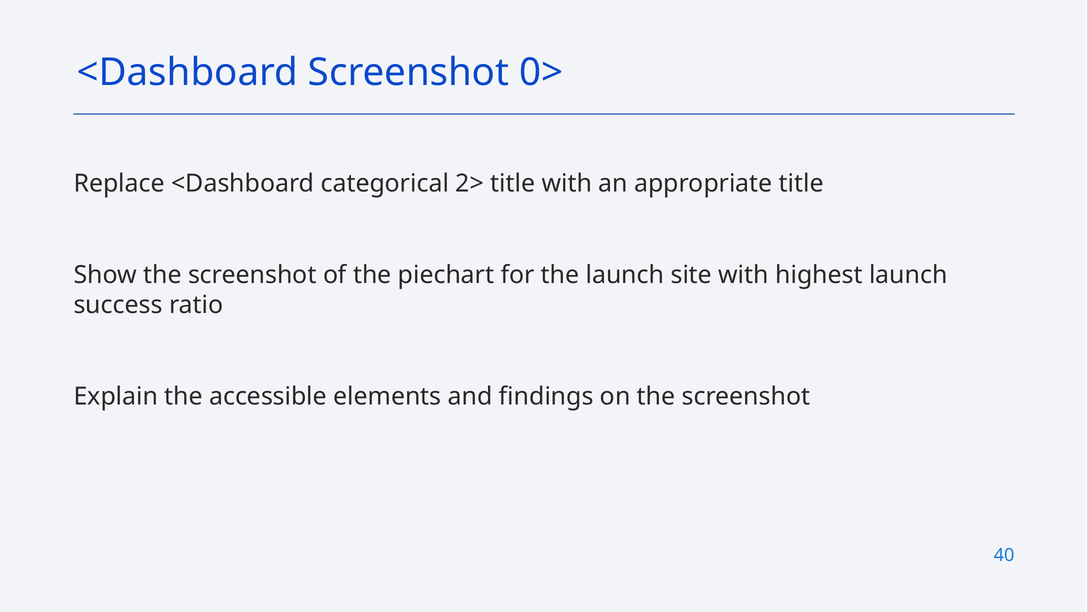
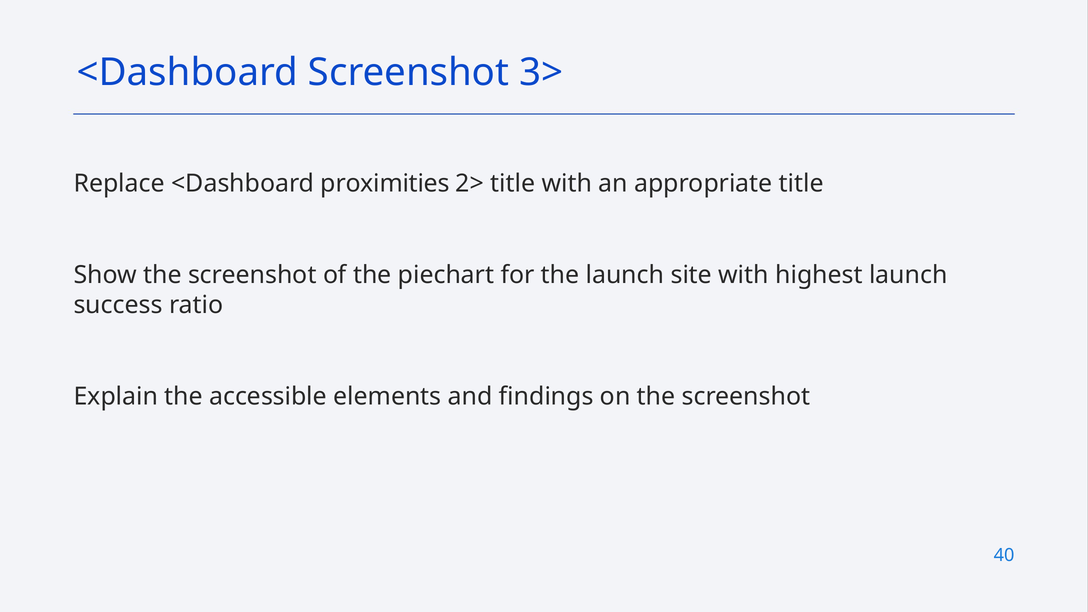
0>: 0> -> 3> (541, 73)
categorical: categorical -> proximities (385, 184)
